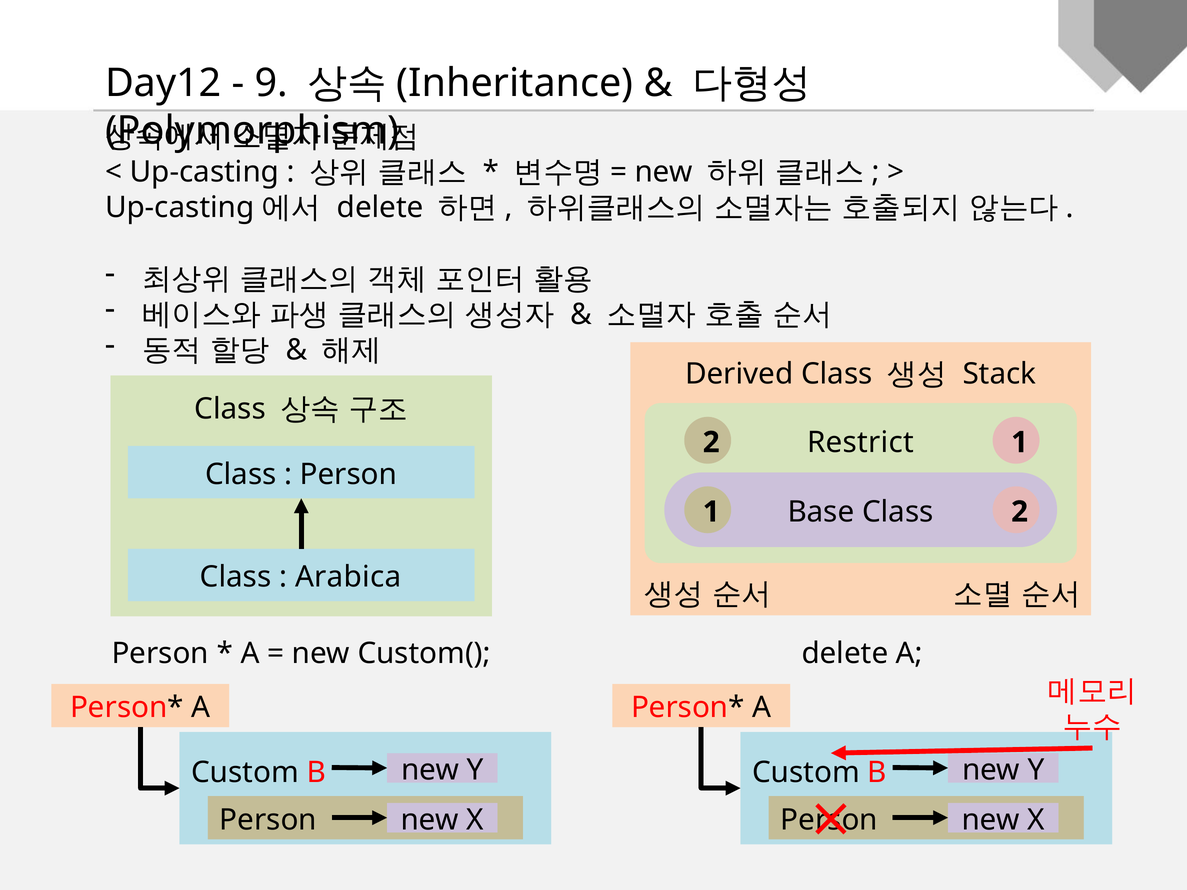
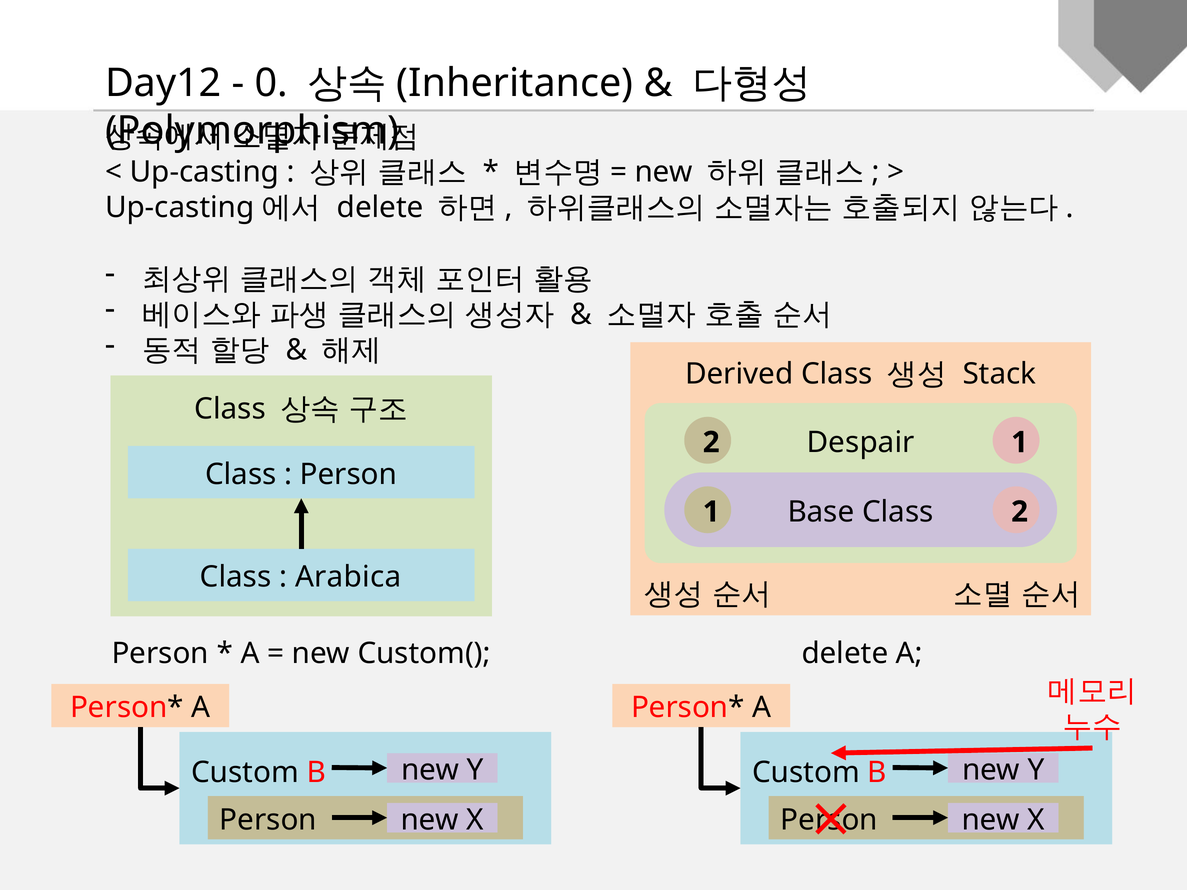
9: 9 -> 0 (271, 83)
Restrict: Restrict -> Despair (861, 443)
